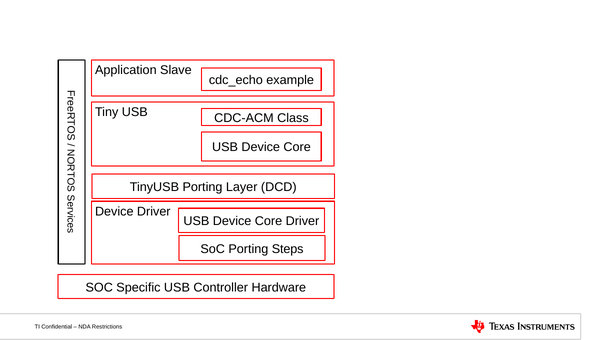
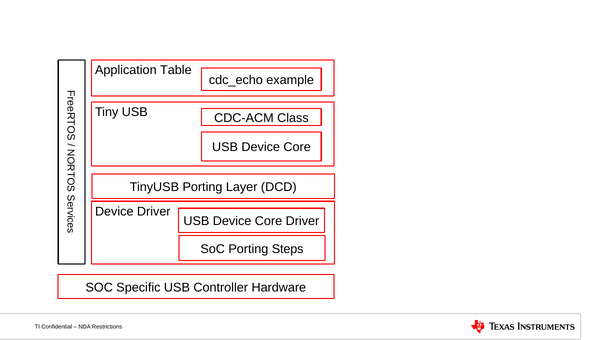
Slave: Slave -> Table (176, 70)
